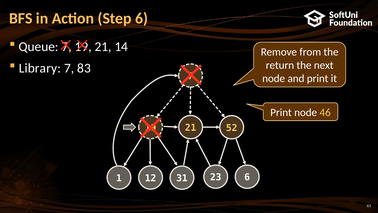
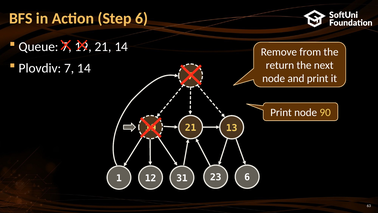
Library: Library -> Plovdiv (40, 68)
7 83: 83 -> 14 (84, 68)
46: 46 -> 90 (325, 112)
52: 52 -> 13 (232, 128)
